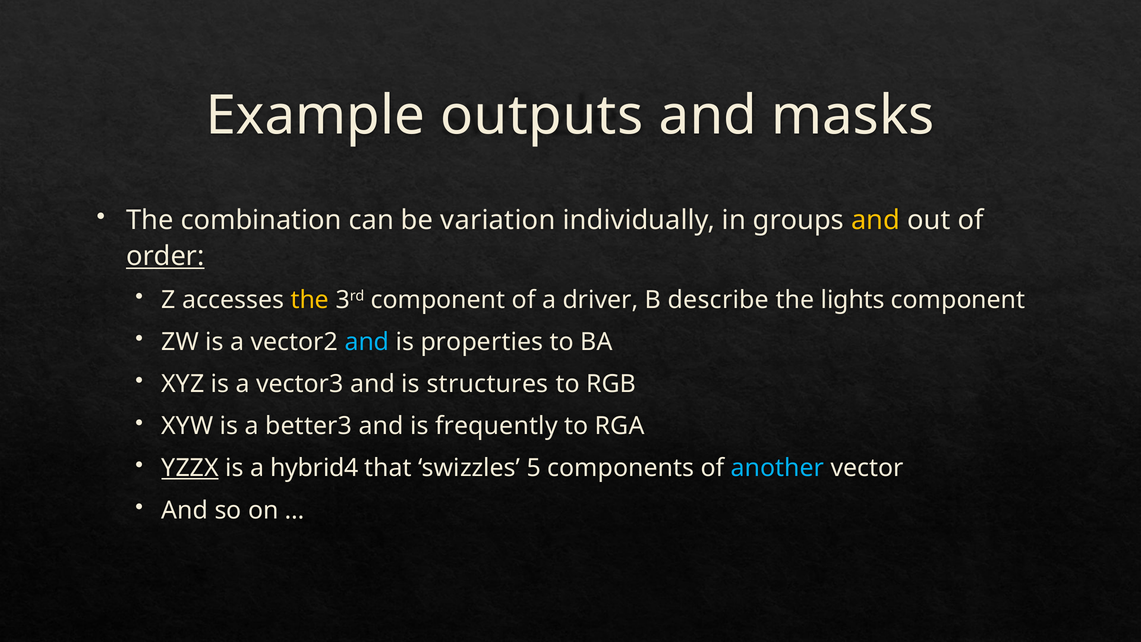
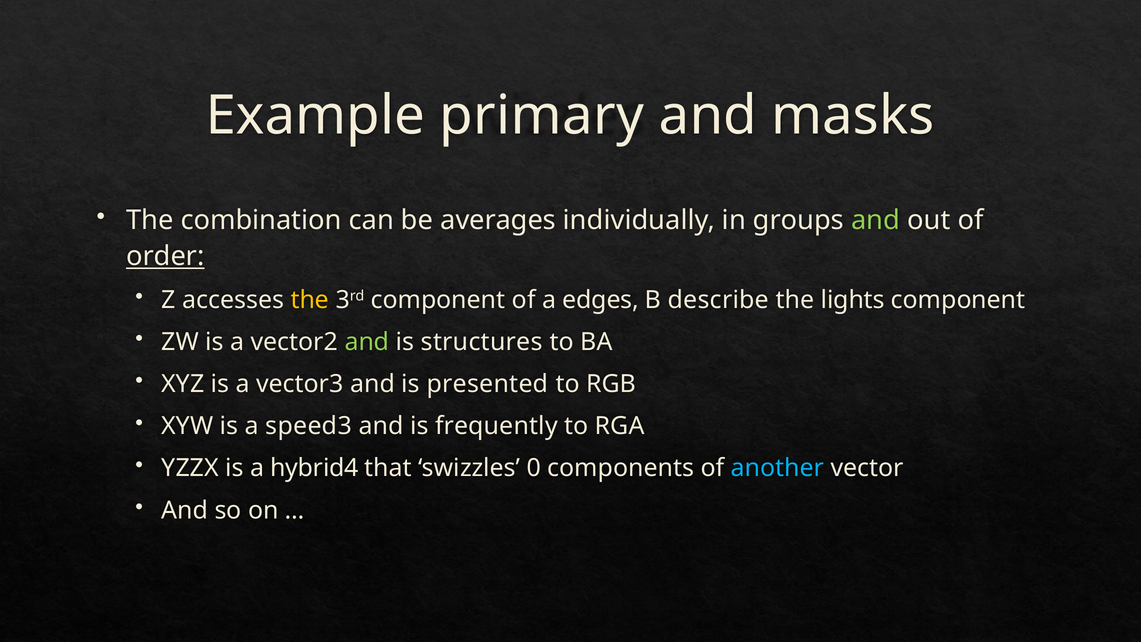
outputs: outputs -> primary (542, 116)
variation: variation -> averages (498, 220)
and colour: yellow -> light green (876, 220)
driver: driver -> edges (601, 300)
and colour: light blue -> light green (367, 342)
properties: properties -> structures (482, 342)
structures: structures -> presented (487, 384)
better3: better3 -> speed3 (309, 426)
YZZX underline: present -> none (190, 468)
5: 5 -> 0 (534, 468)
